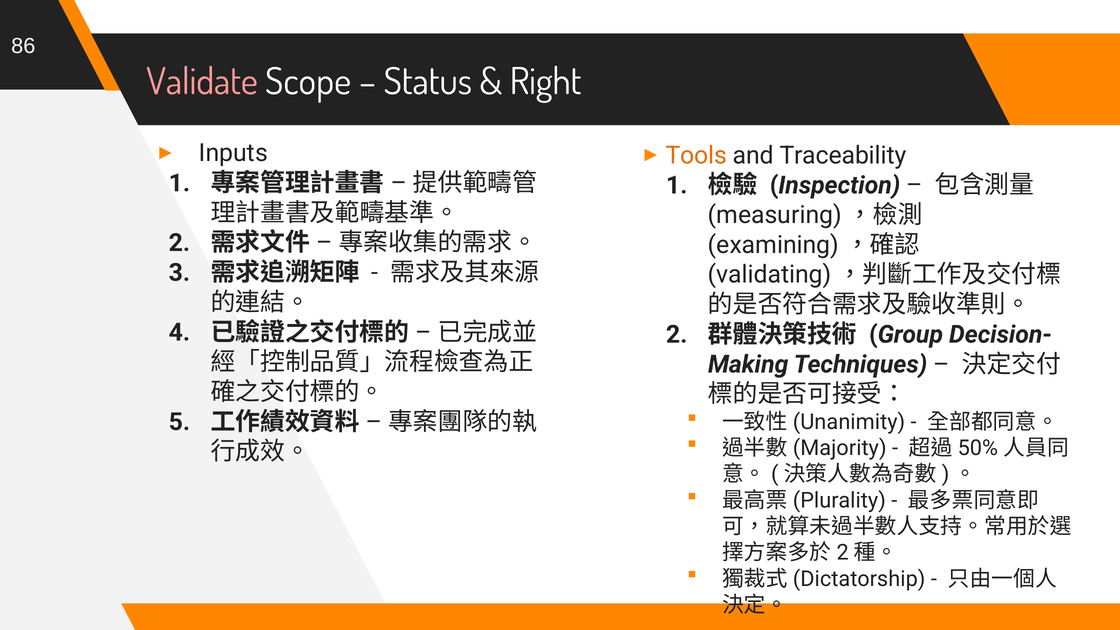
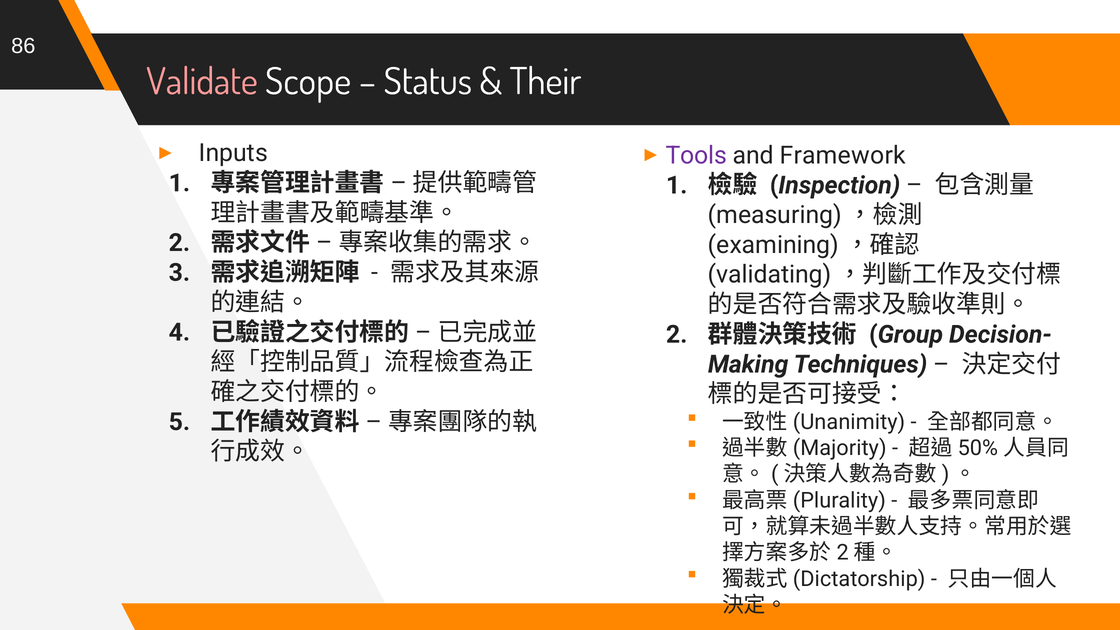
Right: Right -> Their (545, 82)
Tools colour: orange -> purple (696, 155)
Traceability: Traceability -> Framework (843, 155)
